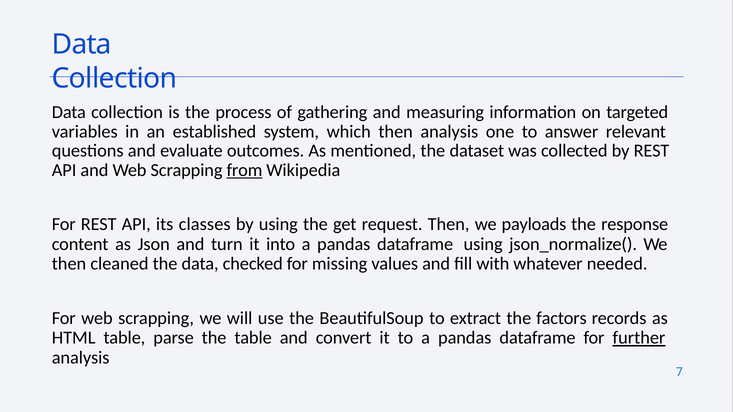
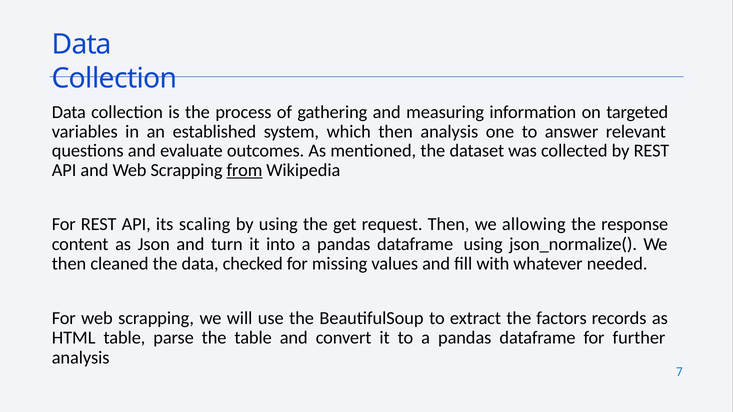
classes: classes -> scaling (205, 224)
payloads: payloads -> allowing (534, 224)
further underline: present -> none (639, 338)
